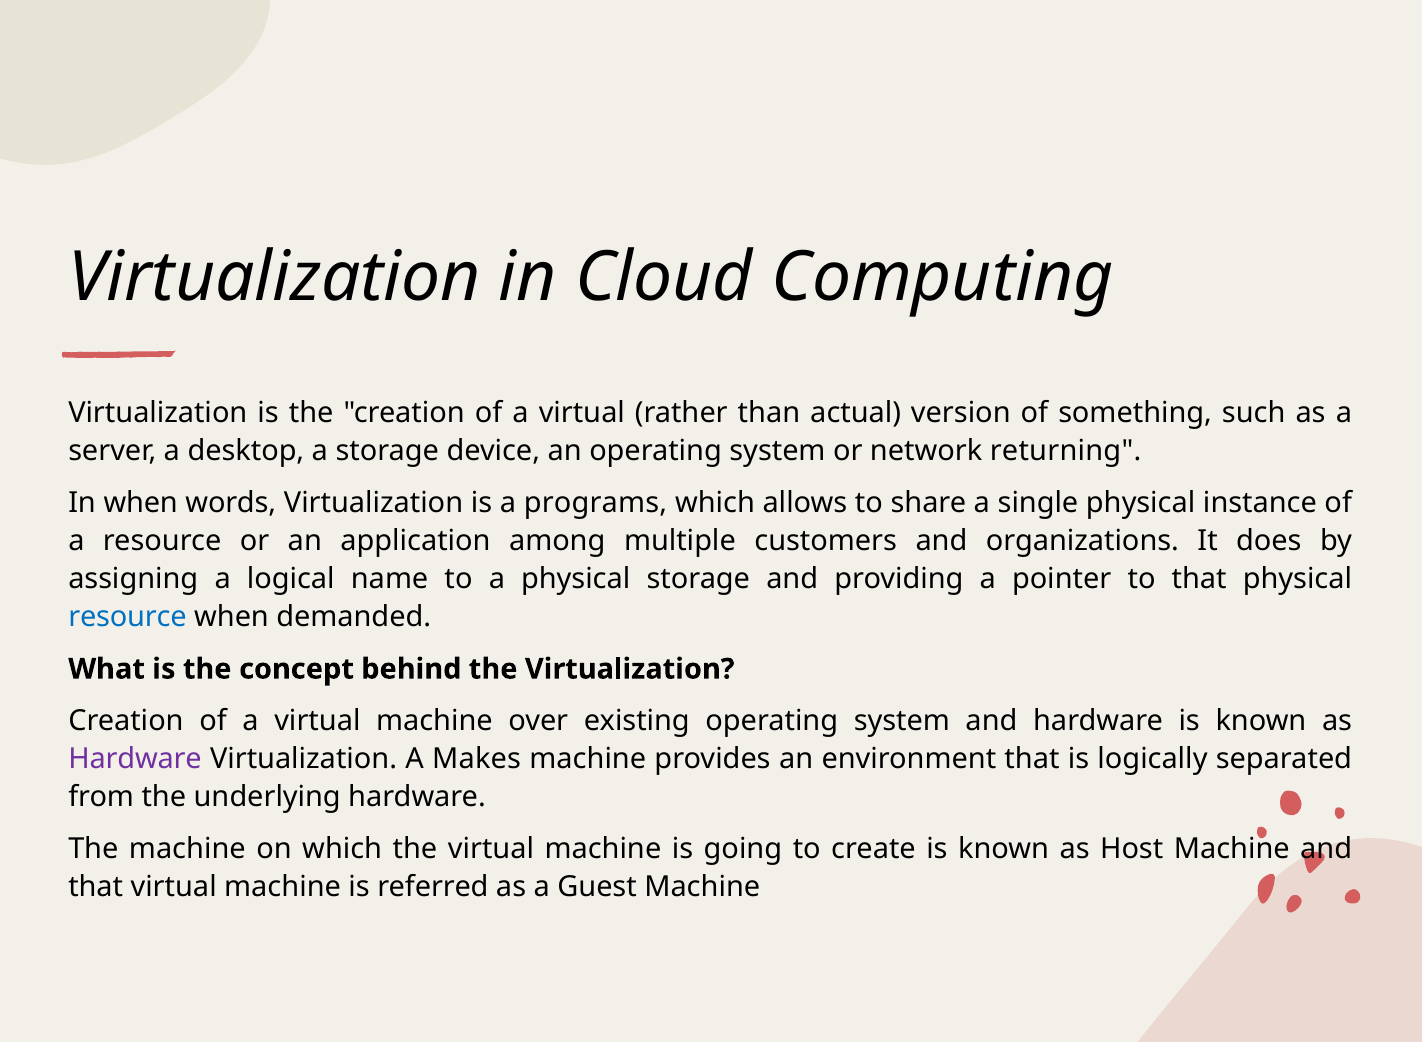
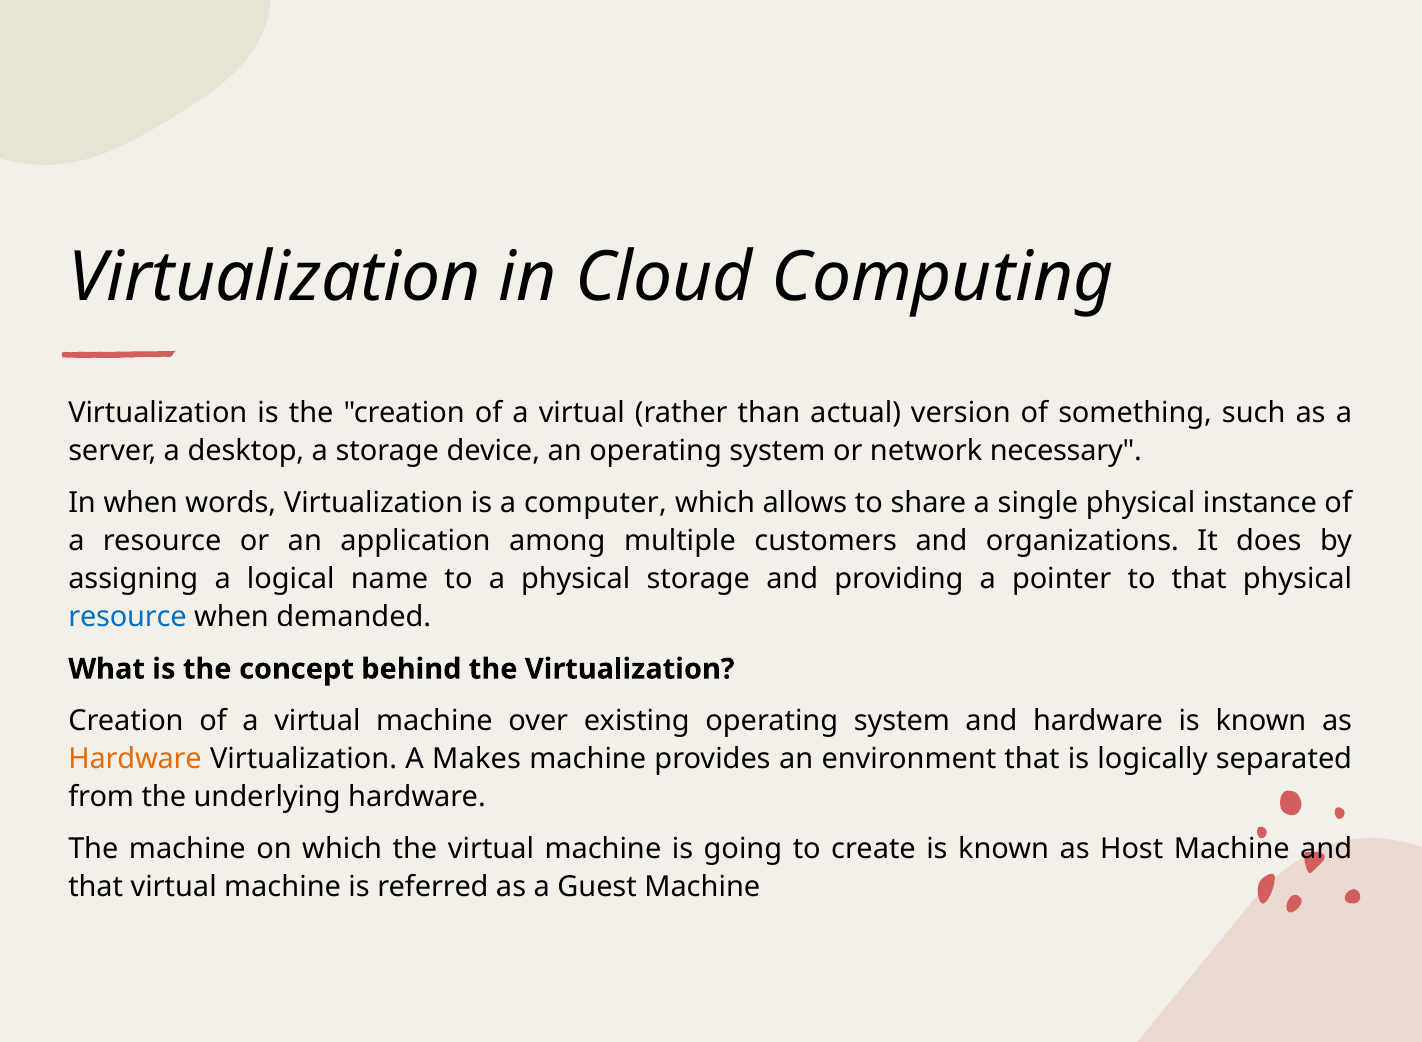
returning: returning -> necessary (1066, 451)
programs: programs -> computer (595, 503)
Hardware colour: purple -> orange (135, 759)
